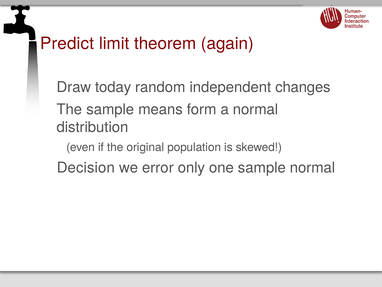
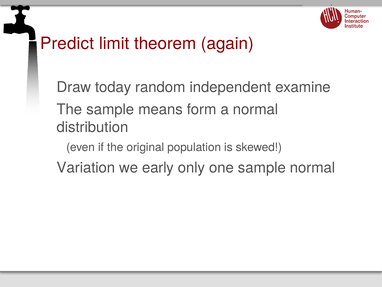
changes: changes -> examine (303, 87)
Decision: Decision -> Variation (86, 167)
error: error -> early (158, 167)
